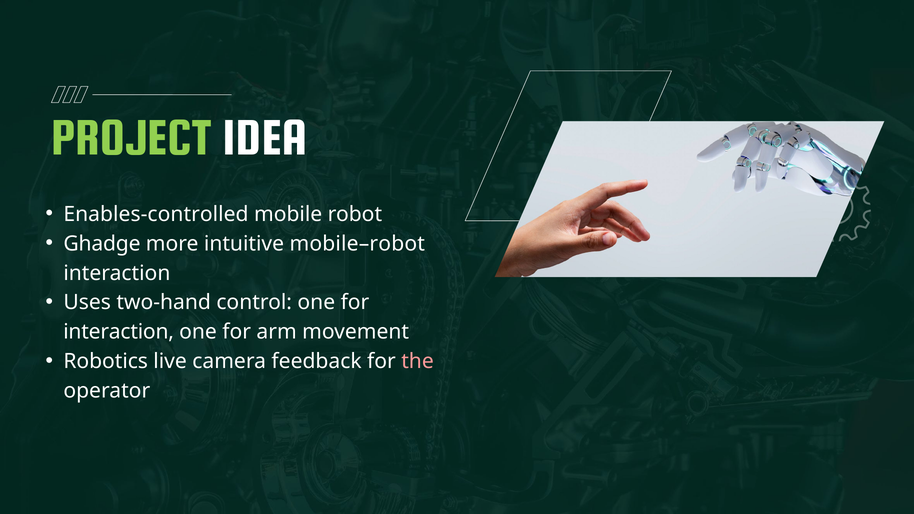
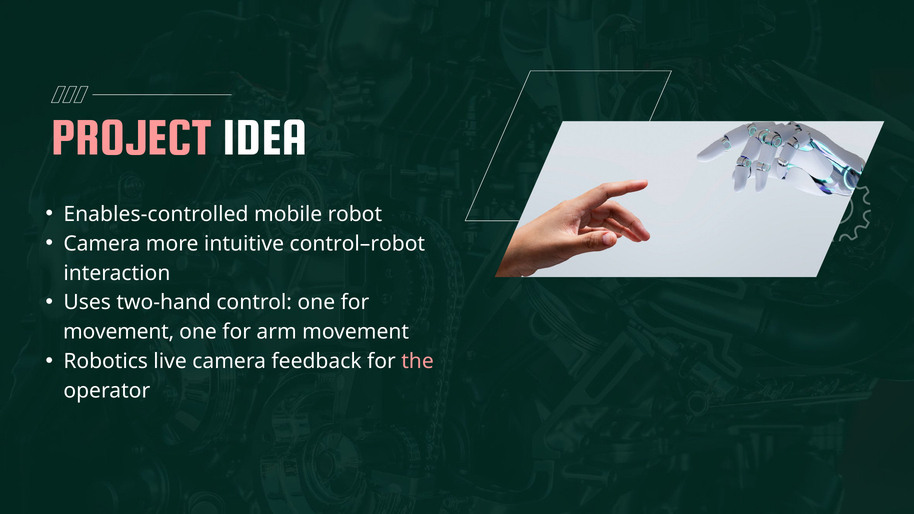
PROJECT colour: light green -> pink (132, 137)
Ghadge: Ghadge -> Camera (102, 244)
mobile–robot: mobile–robot -> control–robot (357, 244)
interaction: interaction -> movement (119, 332)
